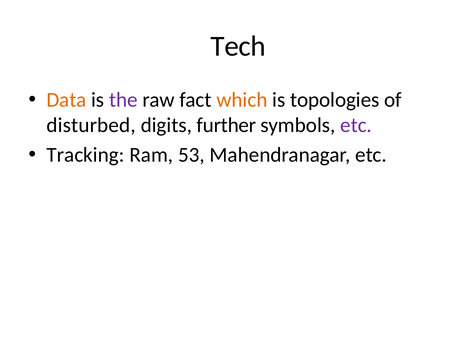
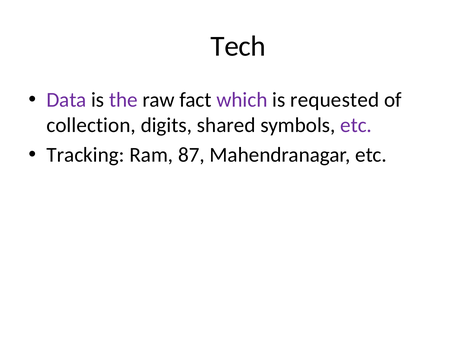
Data colour: orange -> purple (66, 100)
which colour: orange -> purple (242, 100)
topologies: topologies -> requested (335, 100)
disturbed: disturbed -> collection (91, 125)
further: further -> shared (226, 125)
53: 53 -> 87 (191, 155)
